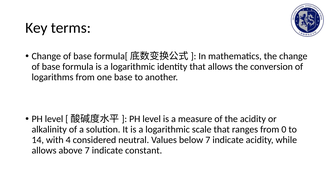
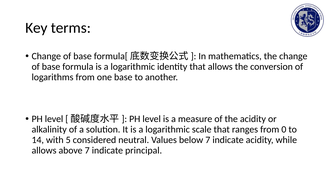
4: 4 -> 5 (68, 140)
constant: constant -> principal (144, 151)
